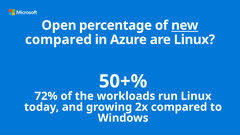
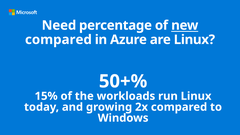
Open: Open -> Need (59, 25)
72%: 72% -> 15% (46, 96)
